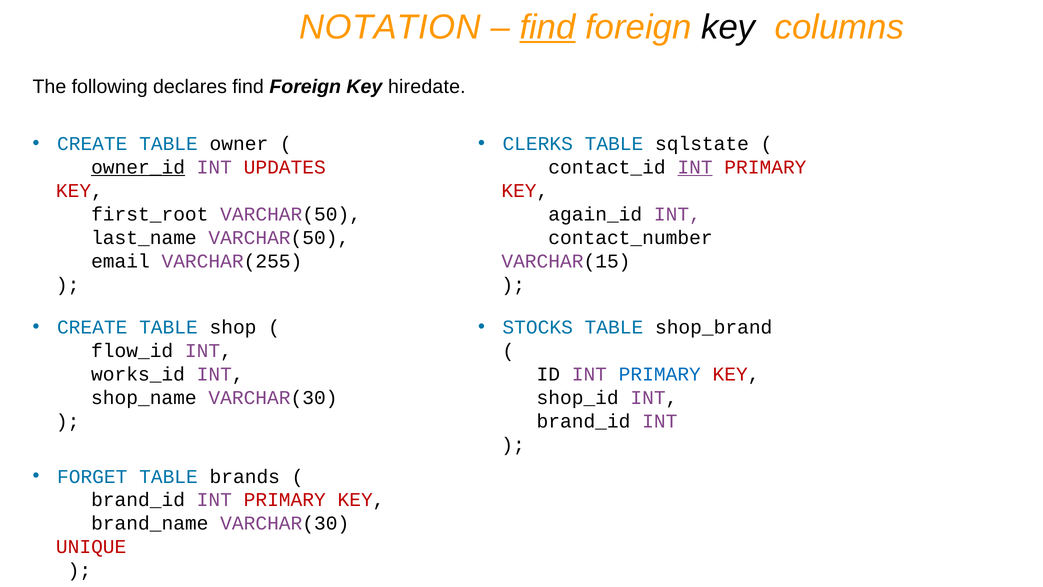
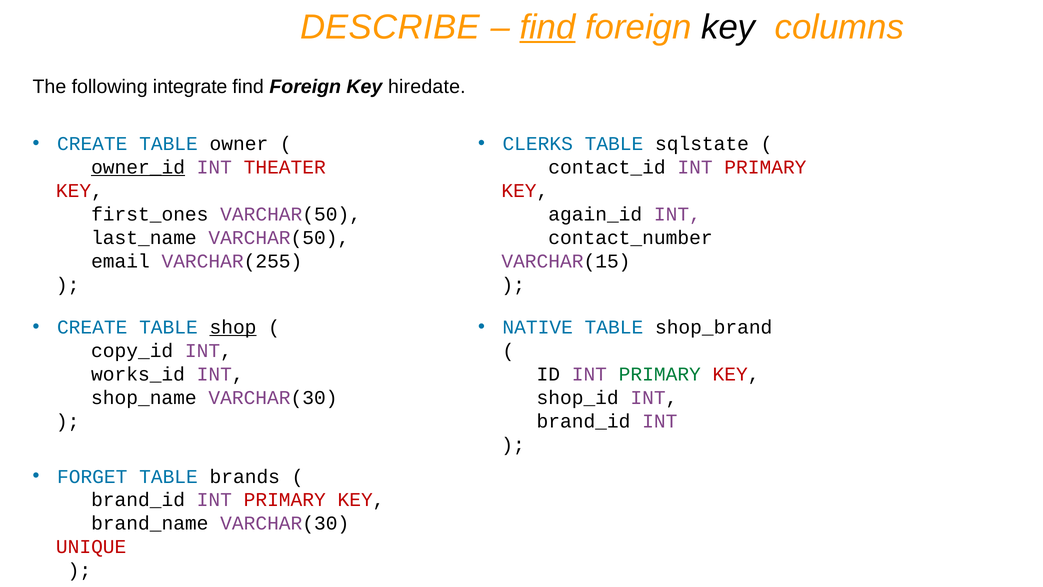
NOTATION: NOTATION -> DESCRIBE (390, 27)
declares: declares -> integrate (190, 87)
UPDATES: UPDATES -> THEATER (285, 167)
INT underline: present -> none (695, 167)
first_root: first_root -> first_ones (150, 214)
shop underline: none -> present (233, 327)
STOCKS: STOCKS -> NATIVE (538, 327)
flow_id: flow_id -> copy_id (132, 351)
PRIMARY colour: blue -> green (660, 374)
